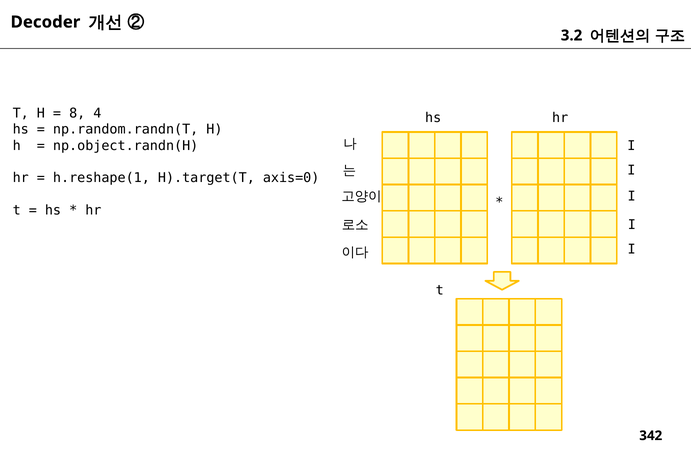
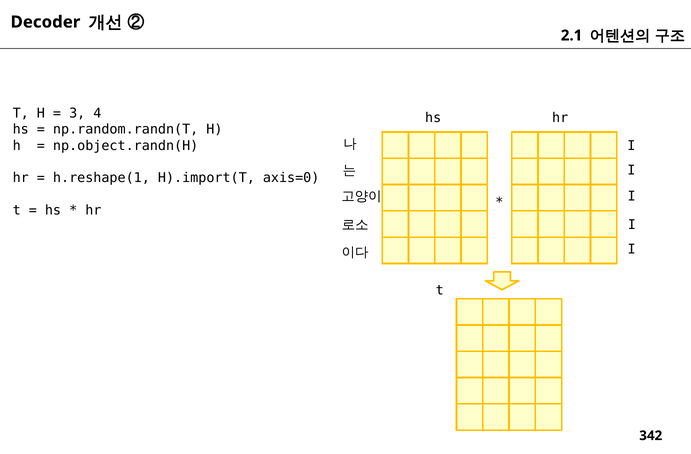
3.2: 3.2 -> 2.1 (572, 35)
8: 8 -> 3 (77, 113)
H).target(T: H).target(T -> H).import(T (206, 178)
